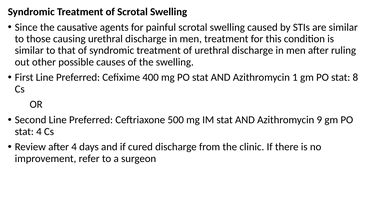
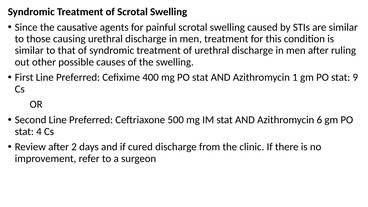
8: 8 -> 9 (355, 77)
9: 9 -> 6 (319, 120)
after 4: 4 -> 2 (74, 147)
